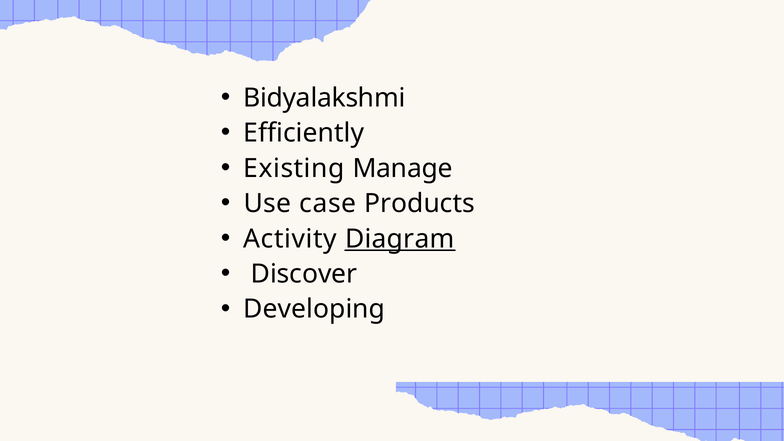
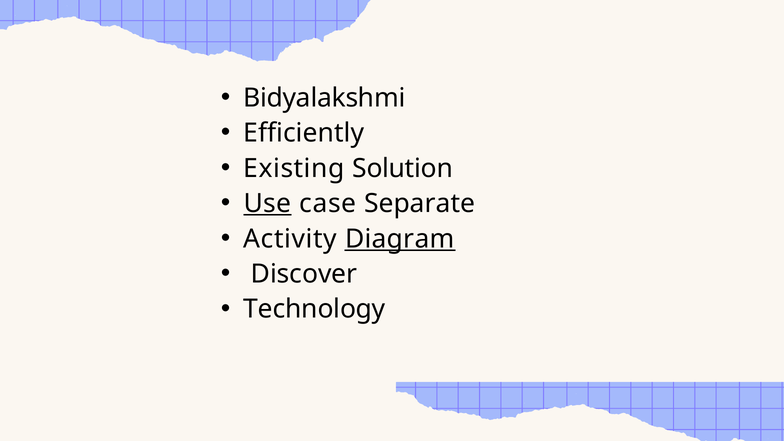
Manage: Manage -> Solution (403, 168)
Use underline: none -> present (267, 204)
Products: Products -> Separate (420, 204)
Developing: Developing -> Technology (314, 309)
